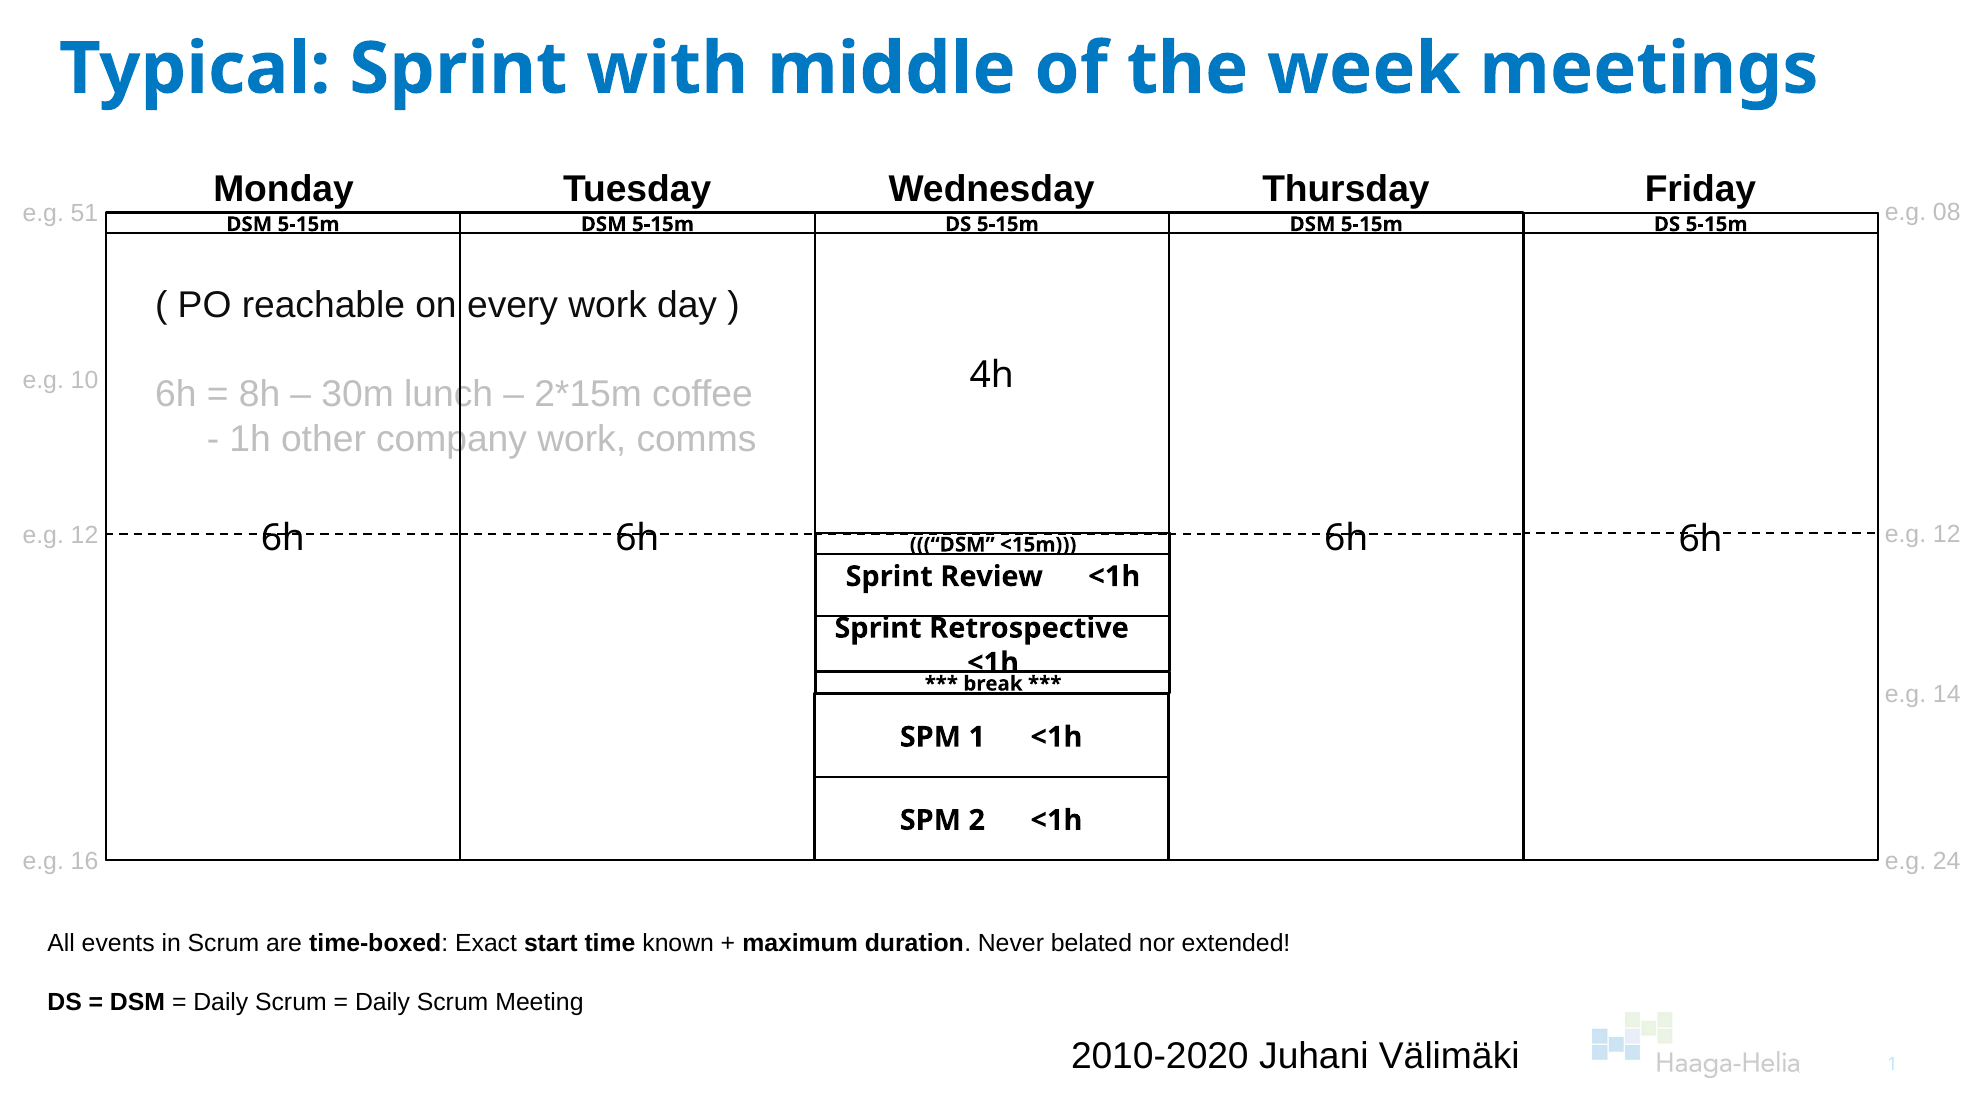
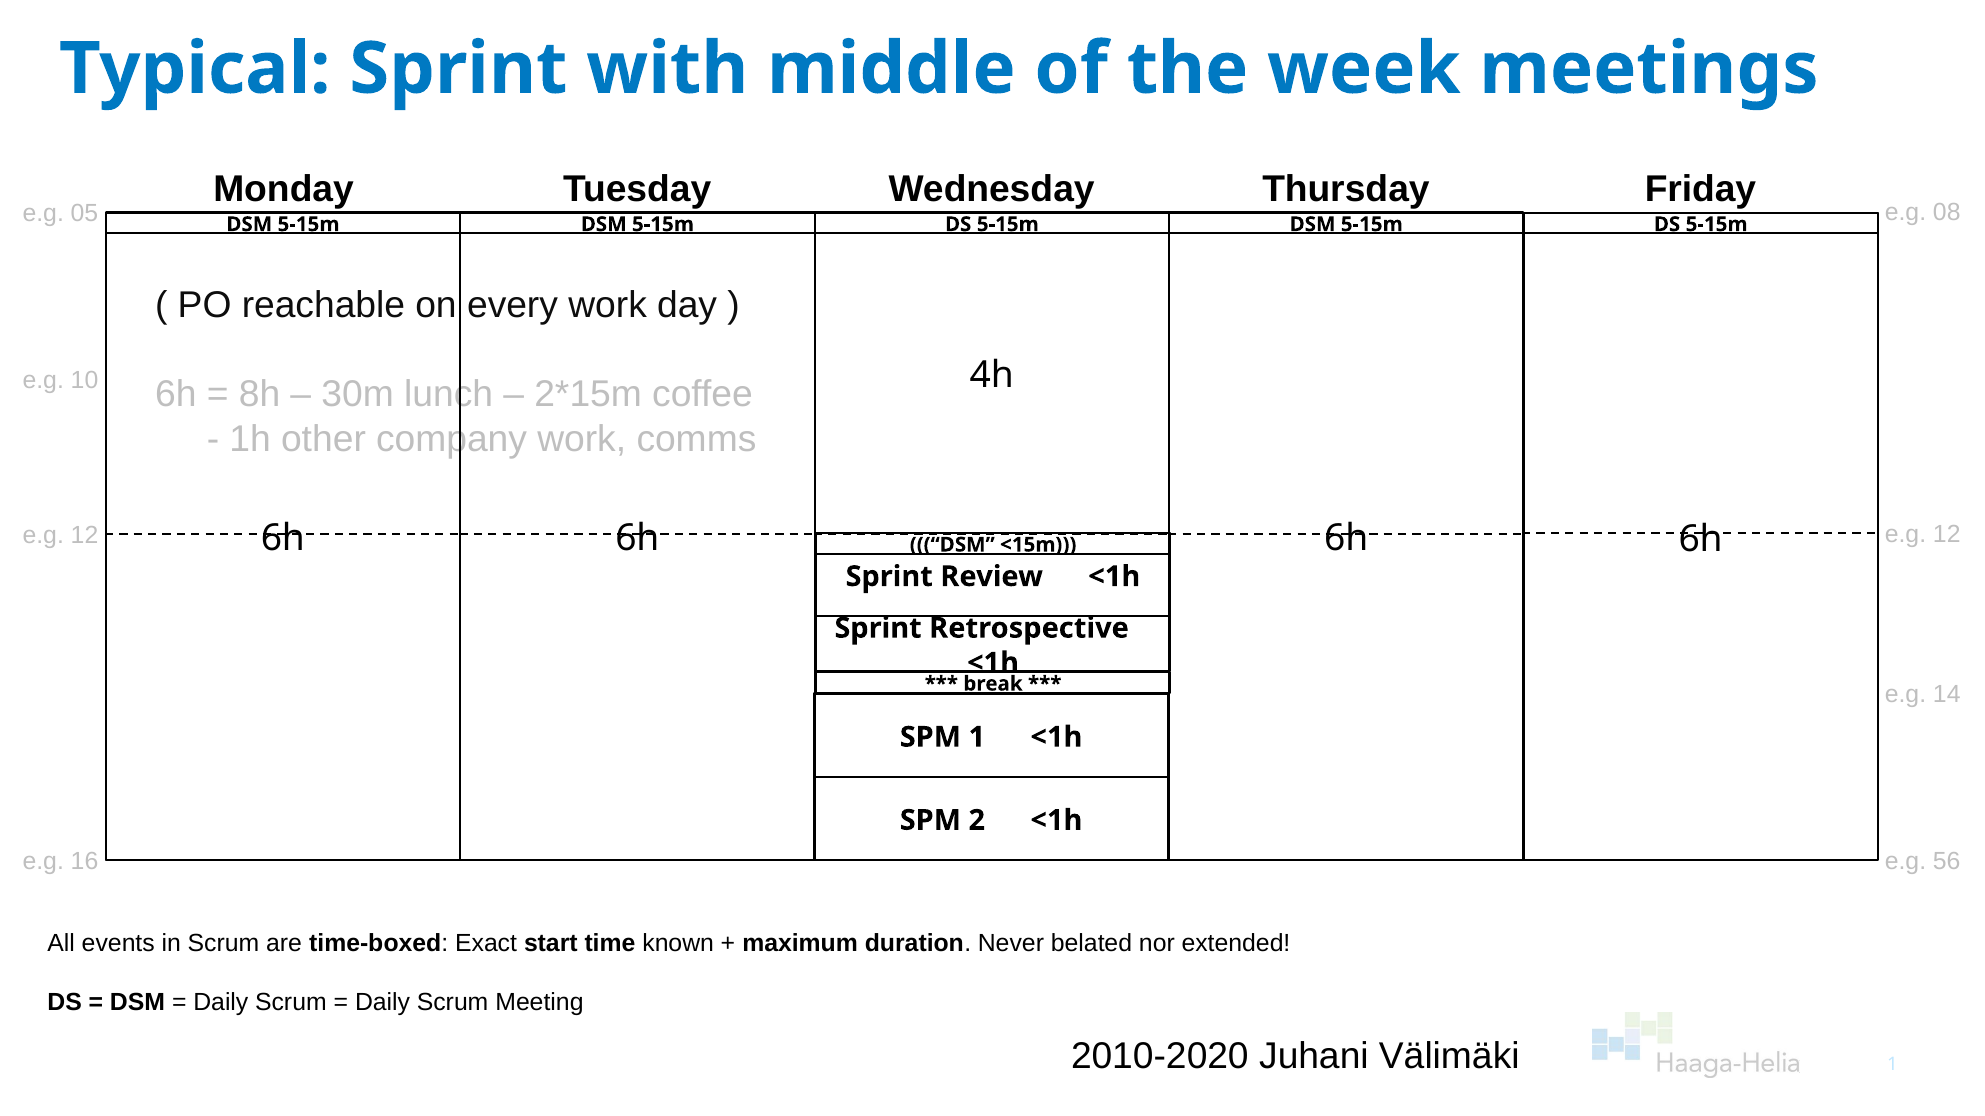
51: 51 -> 05 (84, 214)
24: 24 -> 56 (1947, 861)
